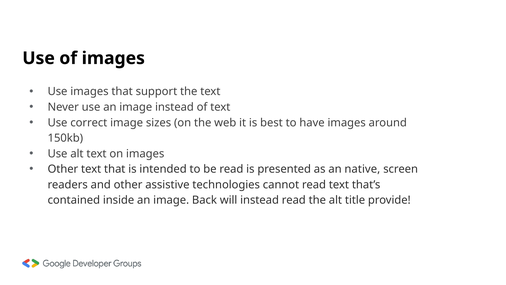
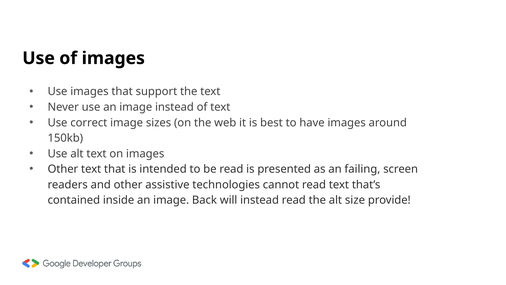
native: native -> failing (362, 169)
title: title -> size (355, 200)
